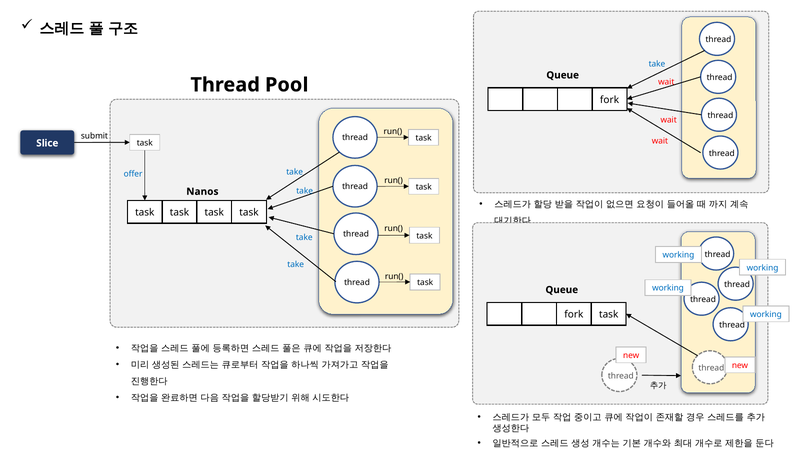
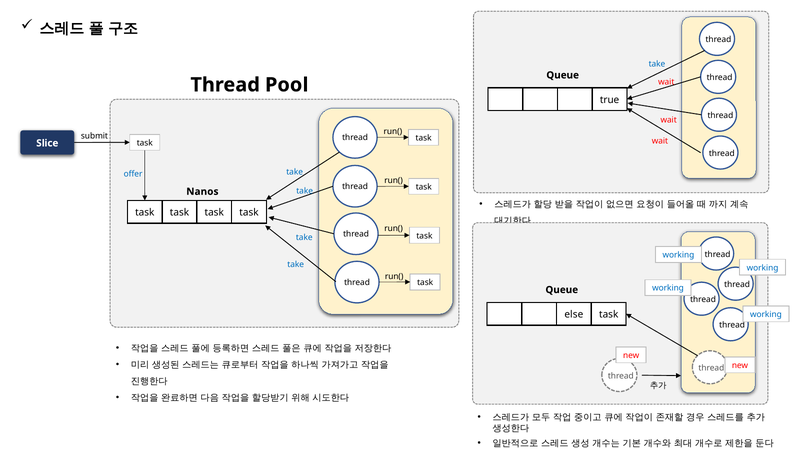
fork: fork -> true (610, 100)
fork: fork -> else (574, 314)
